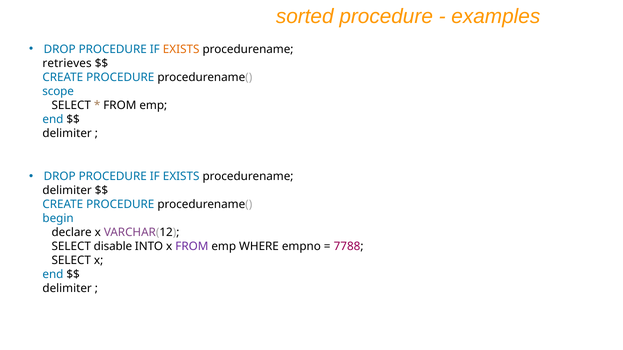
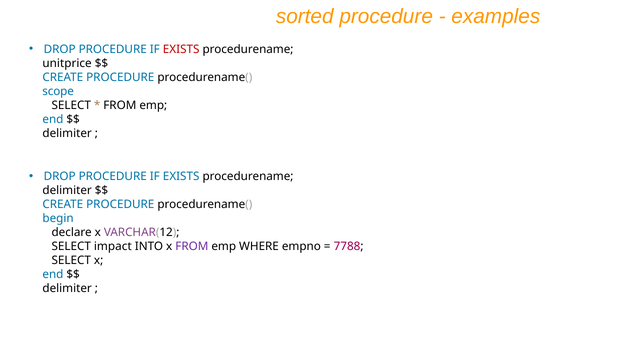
EXISTS colour: orange -> red (181, 49)
retrieves: retrieves -> unitprice (67, 63)
disable: disable -> impact (113, 247)
